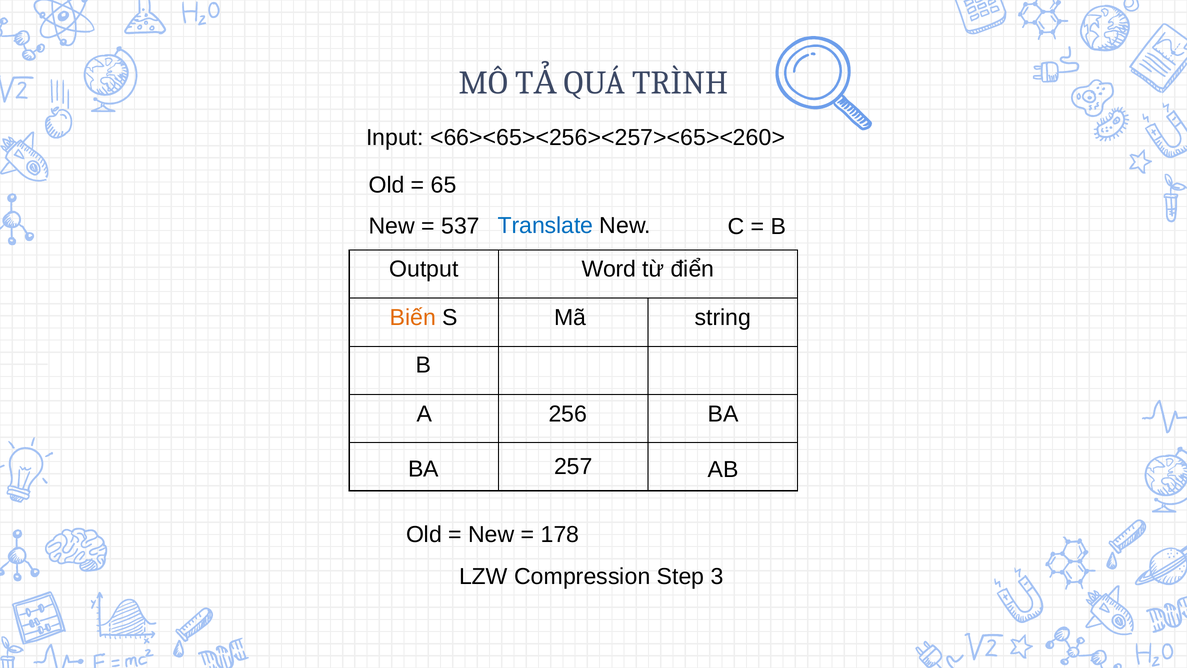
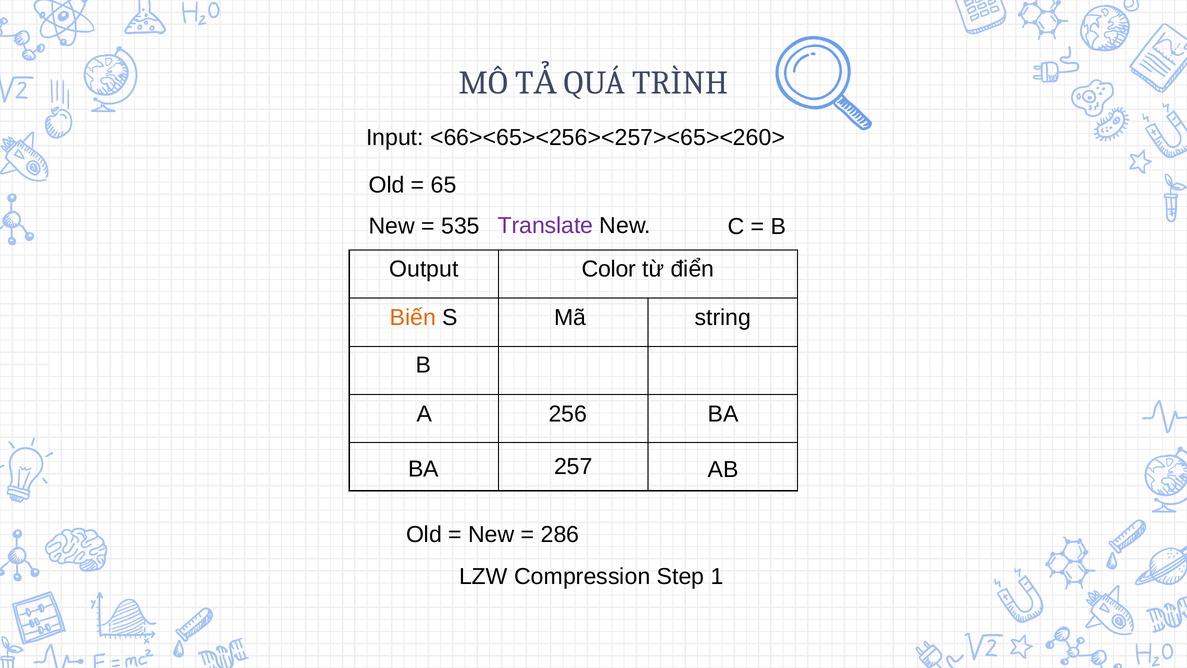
Translate colour: blue -> purple (545, 225)
537: 537 -> 535 (460, 226)
Word: Word -> Color (609, 269)
178: 178 -> 286 (560, 534)
3: 3 -> 1 (717, 577)
